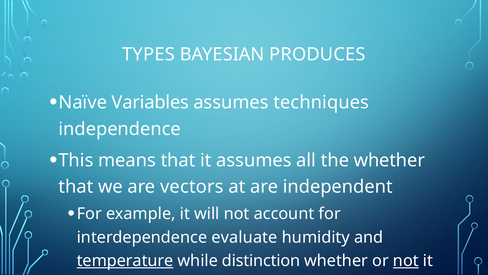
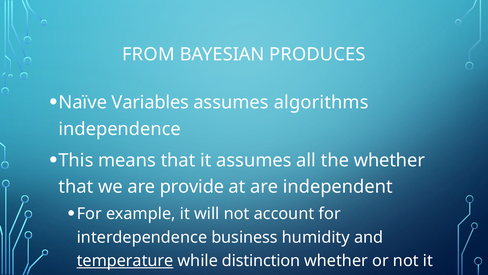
TYPES: TYPES -> FROM (148, 54)
techniques: techniques -> algorithms (321, 102)
vectors: vectors -> provide (192, 187)
evaluate: evaluate -> business (245, 237)
not underline: present -> none (406, 260)
